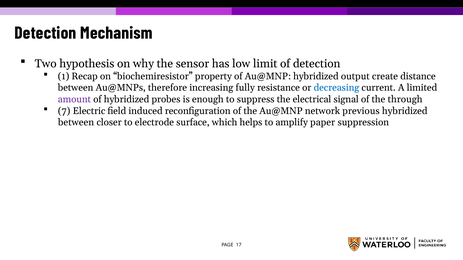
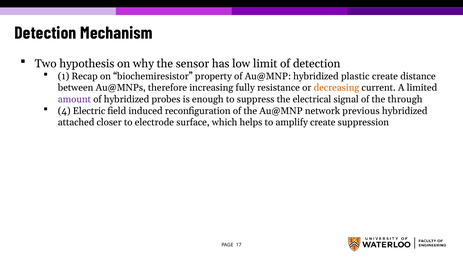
output: output -> plastic (355, 76)
decreasing colour: blue -> orange (336, 88)
7: 7 -> 4 (64, 111)
between: between -> attached (76, 123)
amplify paper: paper -> create (323, 123)
